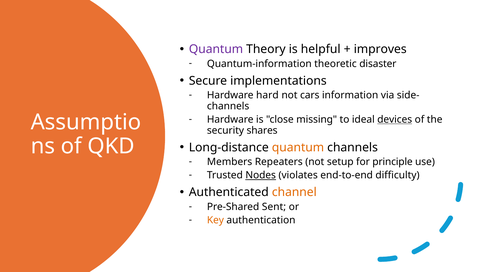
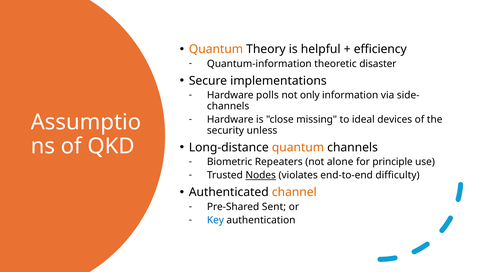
Quantum colour: purple -> orange (216, 49)
improves: improves -> efficiency (380, 49)
hard: hard -> polls (267, 95)
cars: cars -> only (310, 95)
devices underline: present -> none (395, 119)
shares: shares -> unless (262, 130)
Members: Members -> Biometric (230, 162)
setup: setup -> alone (340, 162)
Key colour: orange -> blue (215, 220)
